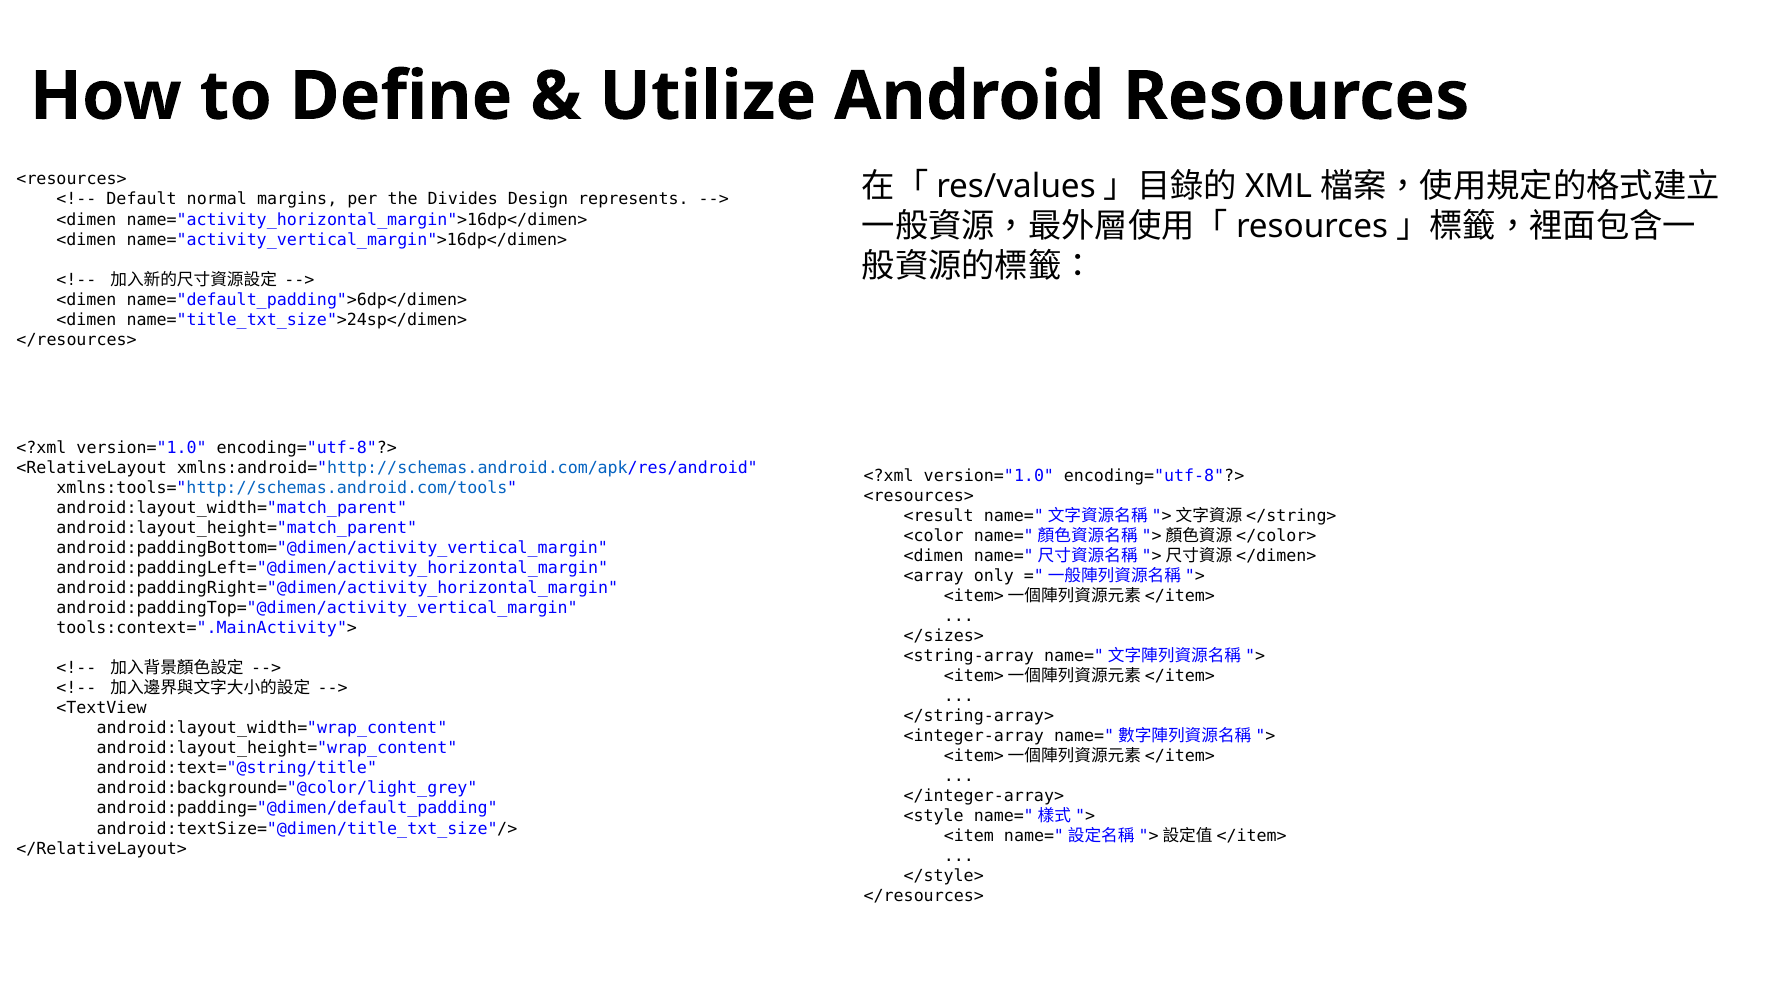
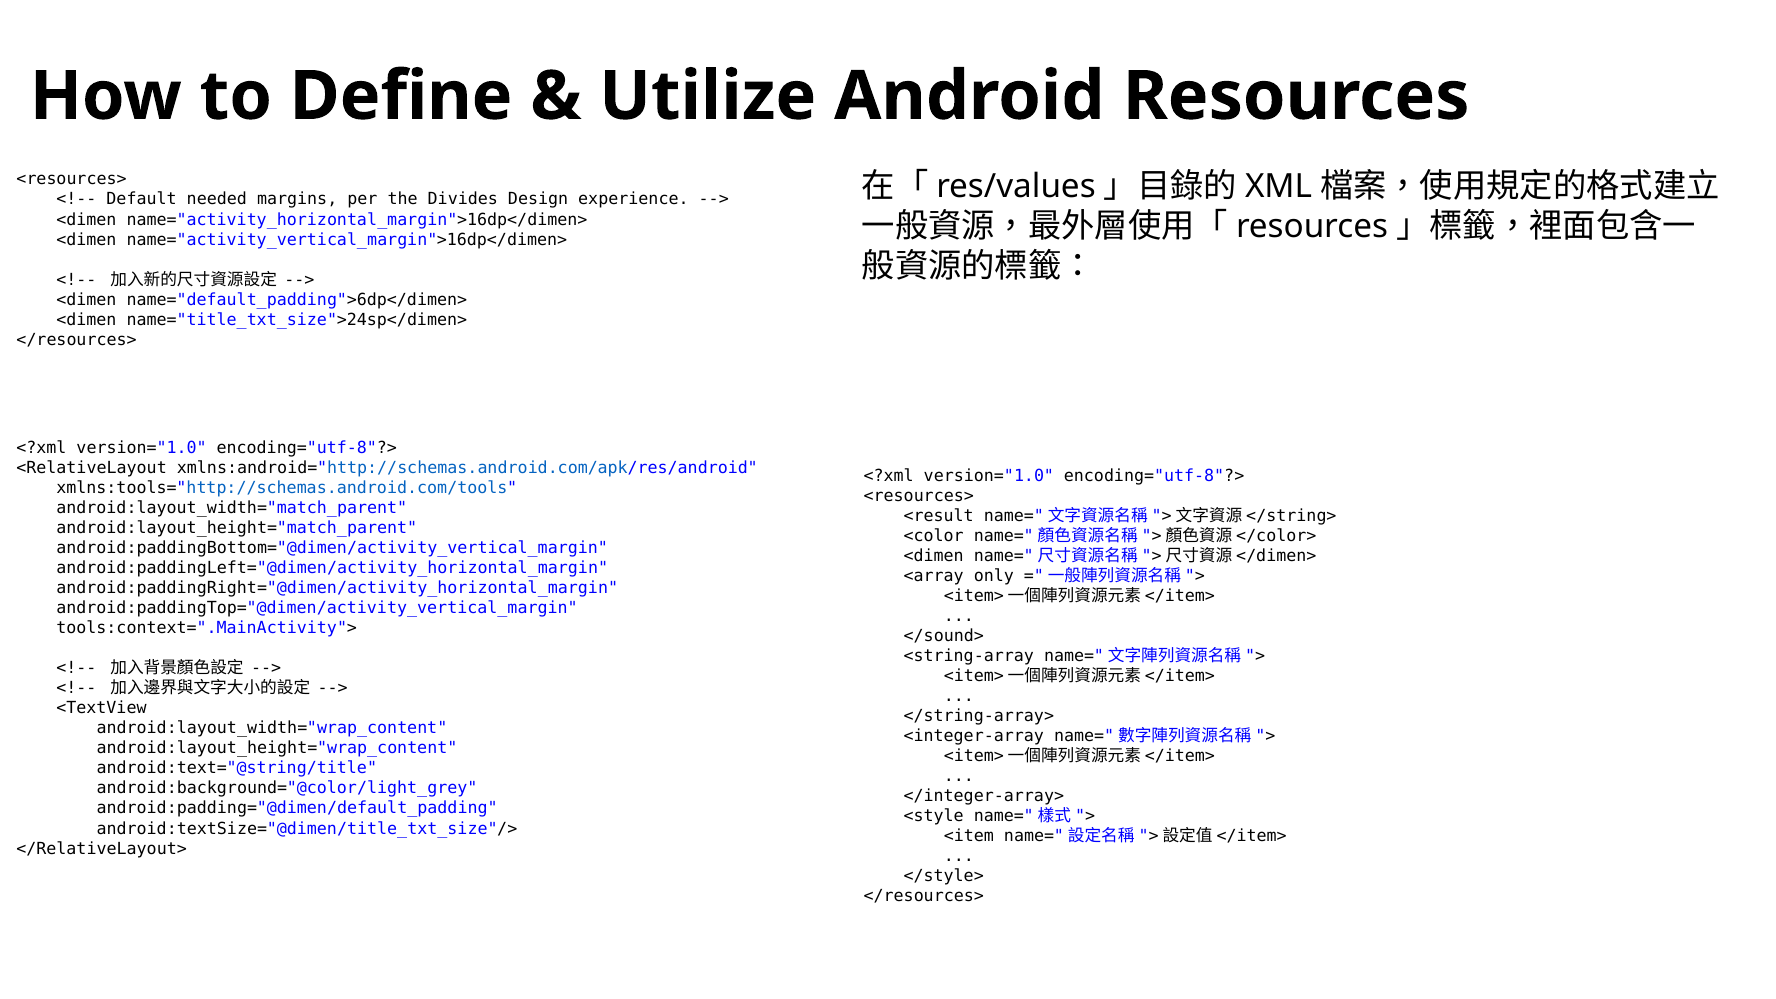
normal: normal -> needed (217, 199)
represents: represents -> experience (633, 199)
</sizes>: </sizes> -> </sound> (944, 636)
